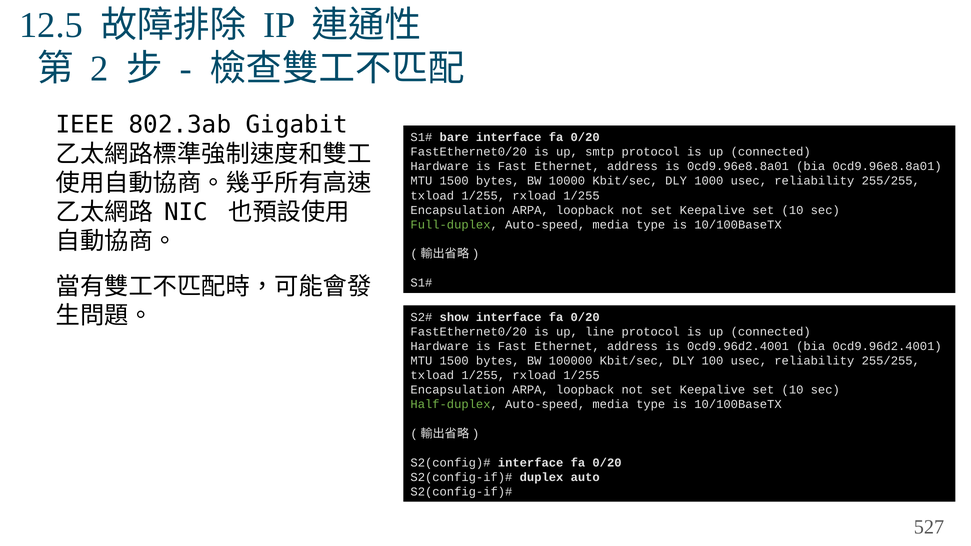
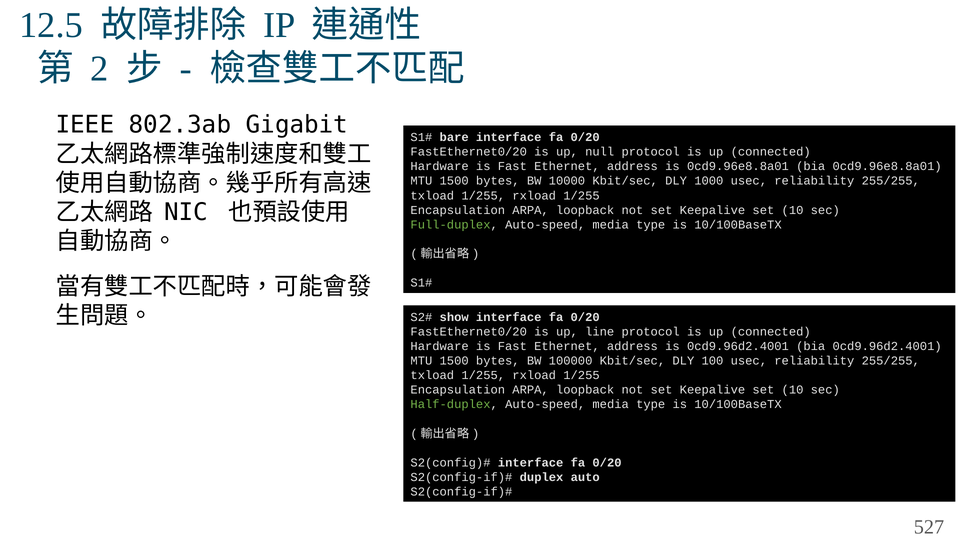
smtp: smtp -> null (600, 152)
